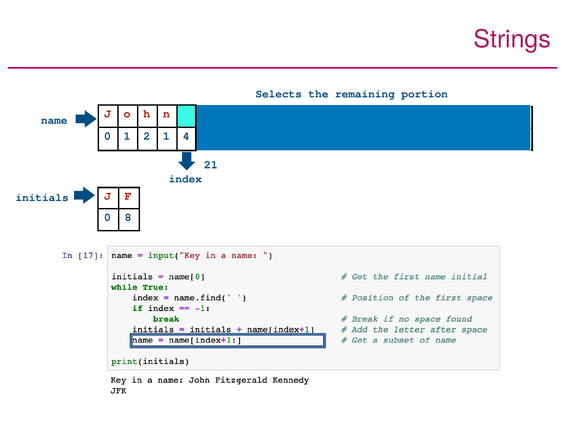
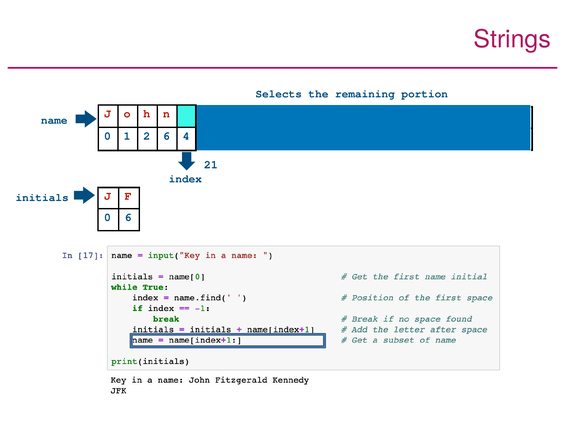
2 1: 1 -> 6 (166, 136)
0 8: 8 -> 6 (128, 217)
